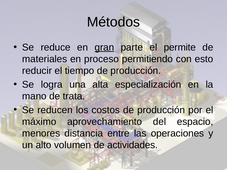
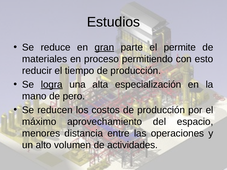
Métodos: Métodos -> Estudios (113, 22)
logra underline: none -> present (52, 85)
trata: trata -> pero (74, 96)
